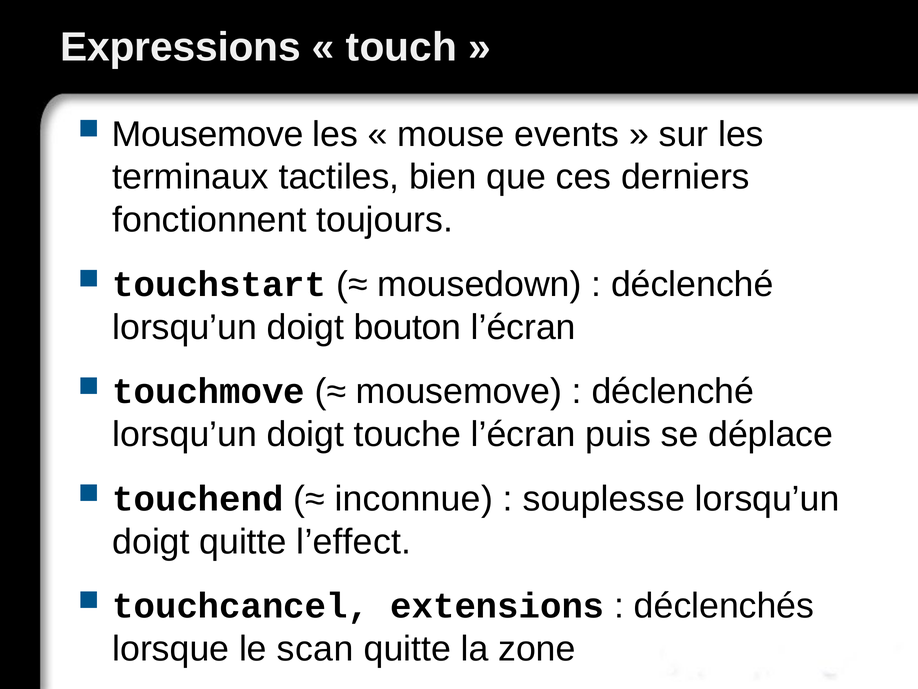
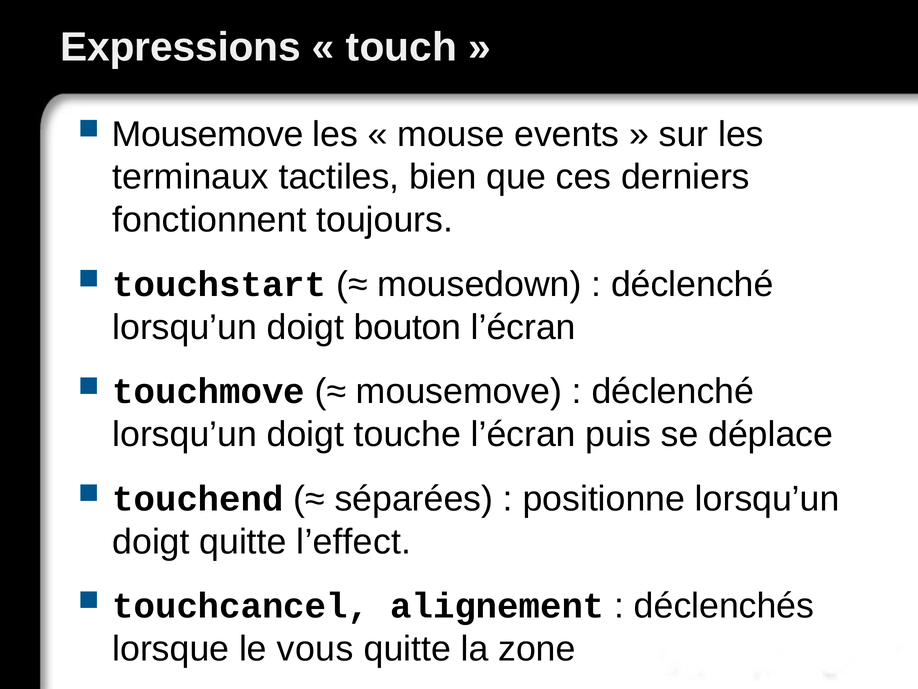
inconnue: inconnue -> séparées (414, 499)
souplesse: souplesse -> positionne (604, 499)
extensions: extensions -> alignement (497, 606)
scan: scan -> vous (315, 649)
